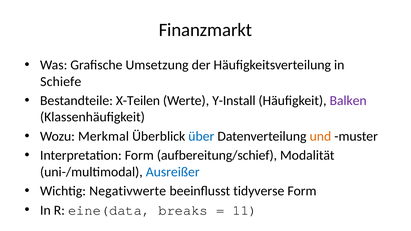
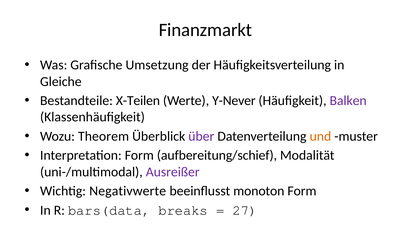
Schiefe: Schiefe -> Gleiche (61, 82)
Y-Install: Y-Install -> Y-Never (234, 101)
Merkmal: Merkmal -> Theorem (104, 136)
über colour: blue -> purple (201, 136)
Ausreißer colour: blue -> purple (173, 172)
tidyverse: tidyverse -> monoton (259, 191)
eine(data: eine(data -> bars(data (109, 210)
11: 11 -> 27 (245, 210)
